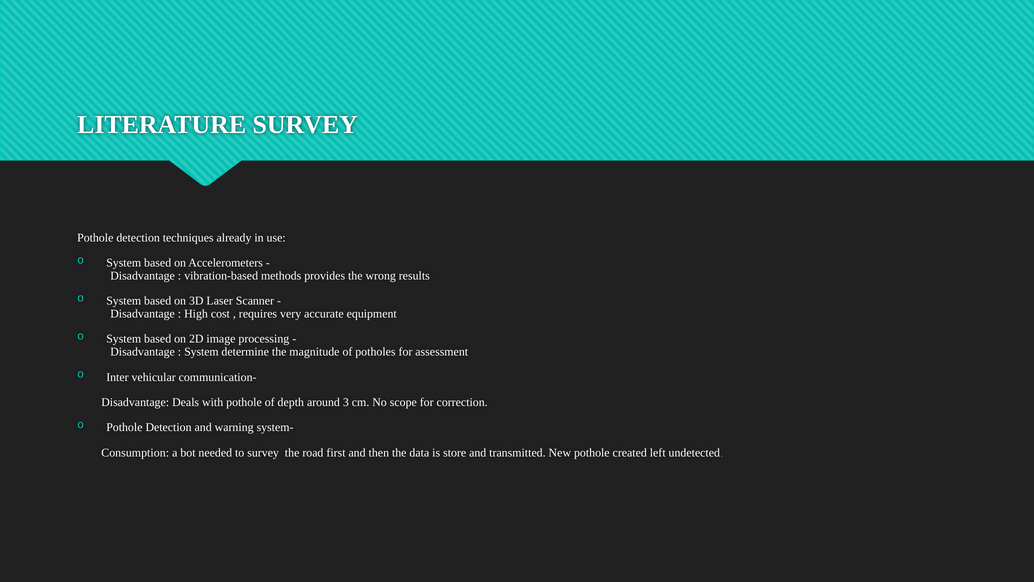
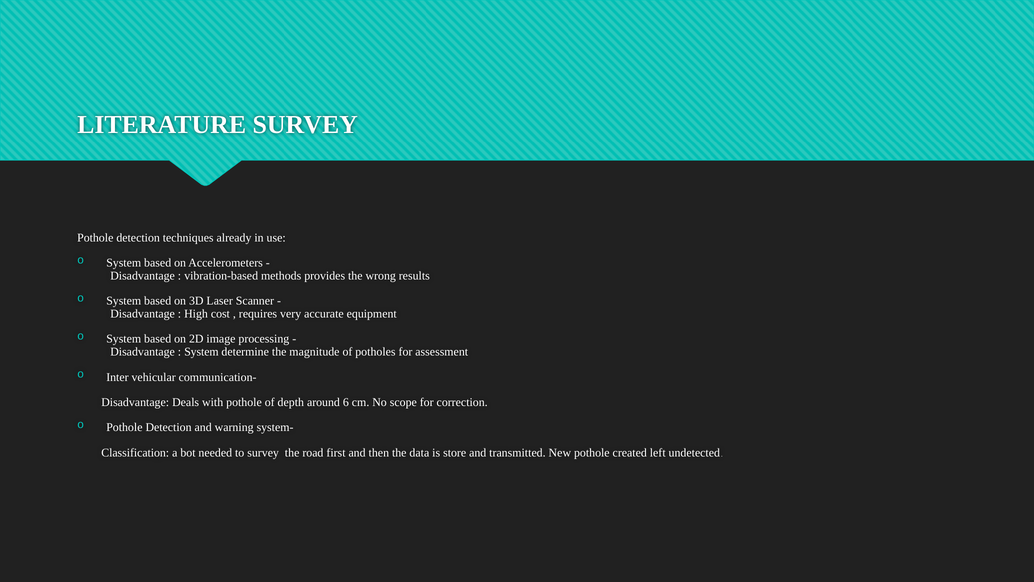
3: 3 -> 6 (346, 402)
Consumption: Consumption -> Classification (135, 452)
